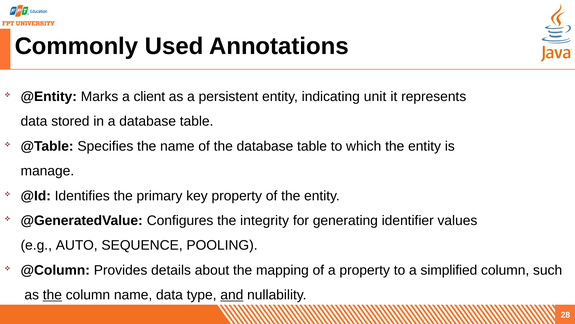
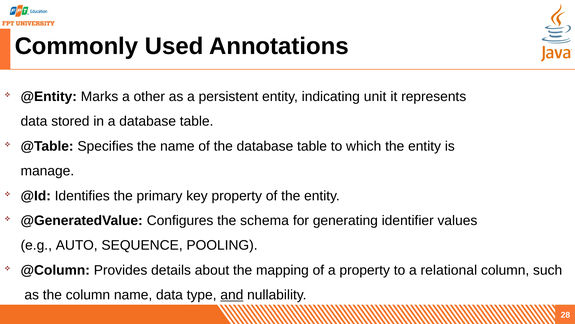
client: client -> other (149, 96)
integrity: integrity -> schema (265, 220)
simplified: simplified -> relational (449, 270)
the underline: present -> none (52, 295)
